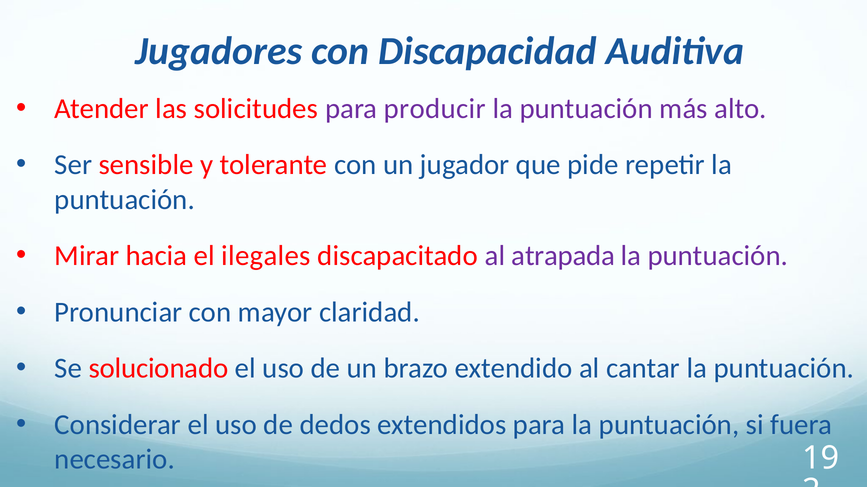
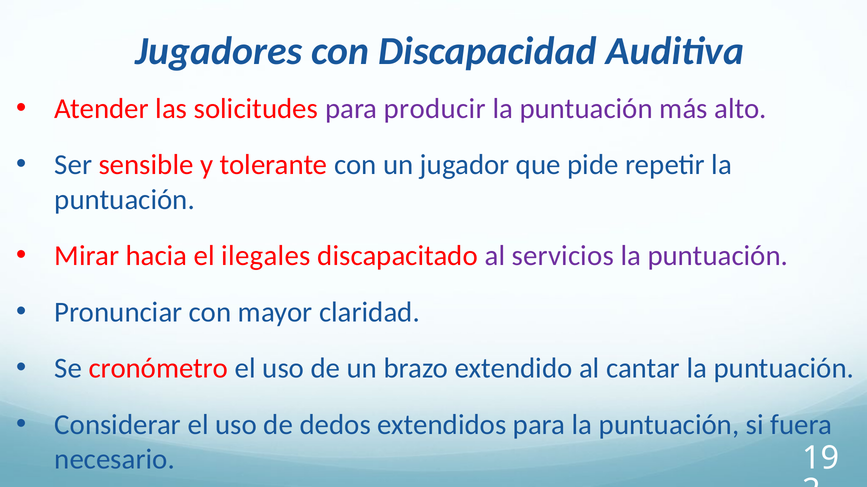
atrapada: atrapada -> servicios (563, 256)
solucionado: solucionado -> cronómetro (158, 369)
